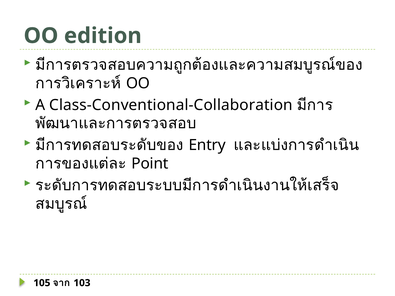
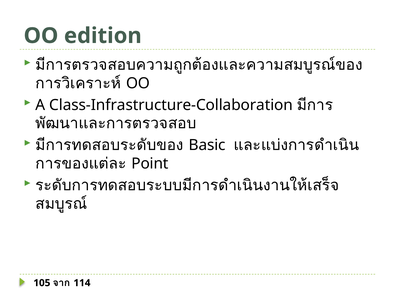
Class-Conventional-Collaboration: Class-Conventional-Collaboration -> Class-Infrastructure-Collaboration (171, 105)
Entry: Entry -> Basic (207, 145)
103: 103 -> 114 (82, 283)
